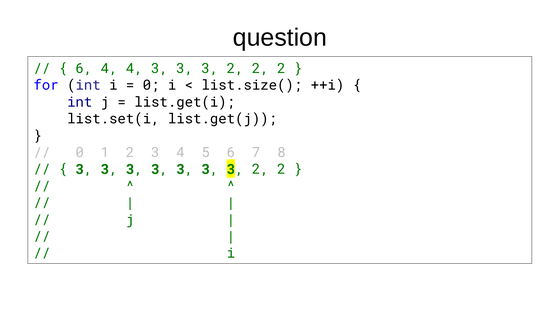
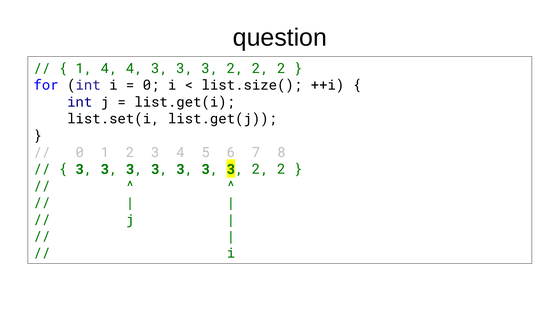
6: 6 -> 1 (84, 69)
